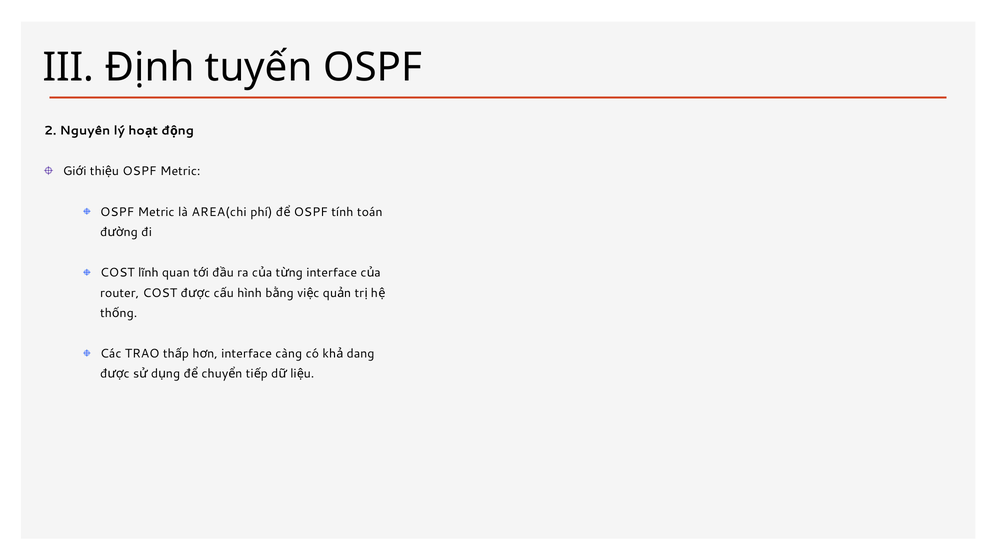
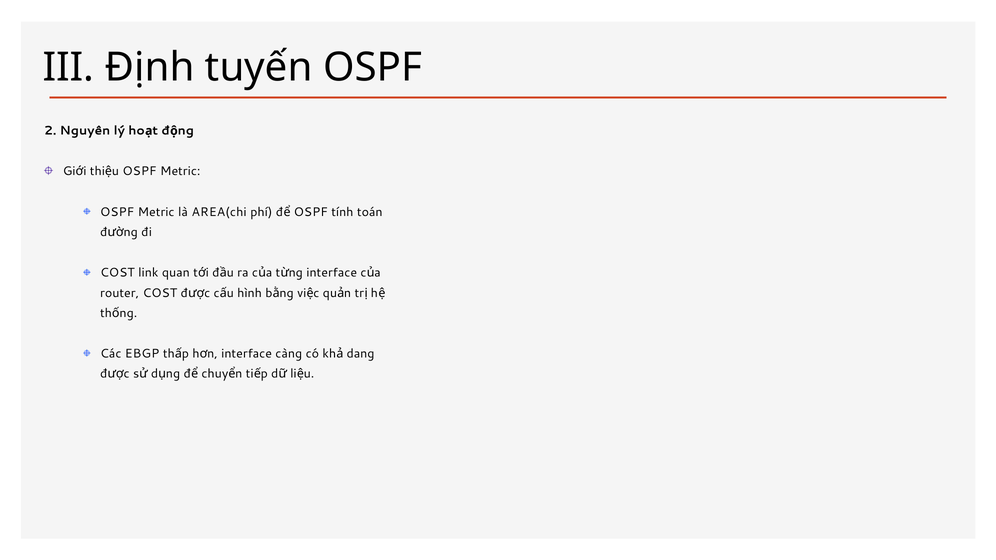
lĩnh: lĩnh -> link (148, 273)
TRAO: TRAO -> EBGP (142, 354)
